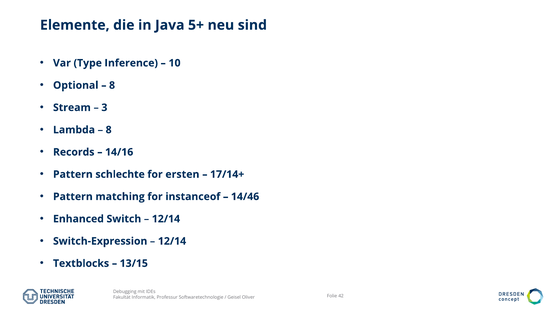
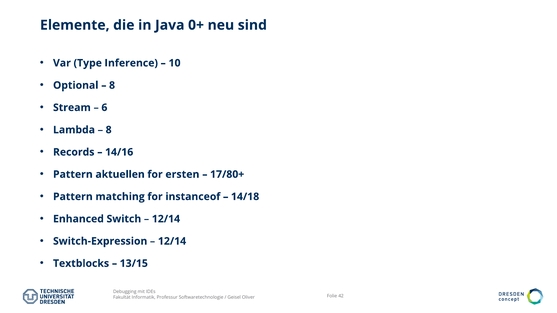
5+: 5+ -> 0+ (196, 25)
3: 3 -> 6 (104, 108)
schlechte: schlechte -> aktuellen (120, 175)
17/14+: 17/14+ -> 17/80+ (227, 175)
14/46: 14/46 -> 14/18 (245, 197)
